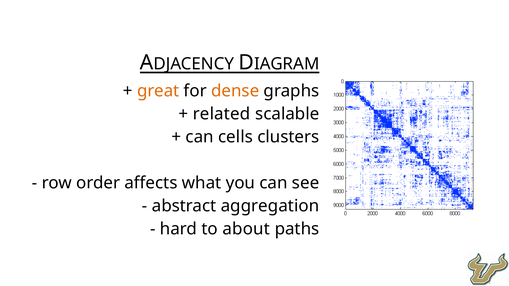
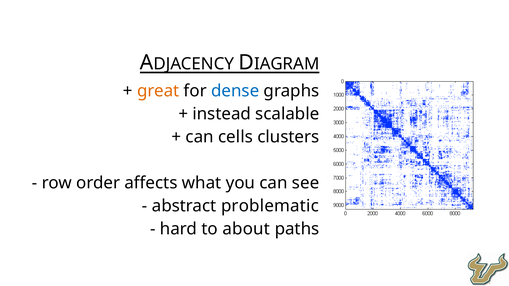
dense colour: orange -> blue (235, 91)
related: related -> instead (222, 114)
aggregation: aggregation -> problematic (270, 206)
